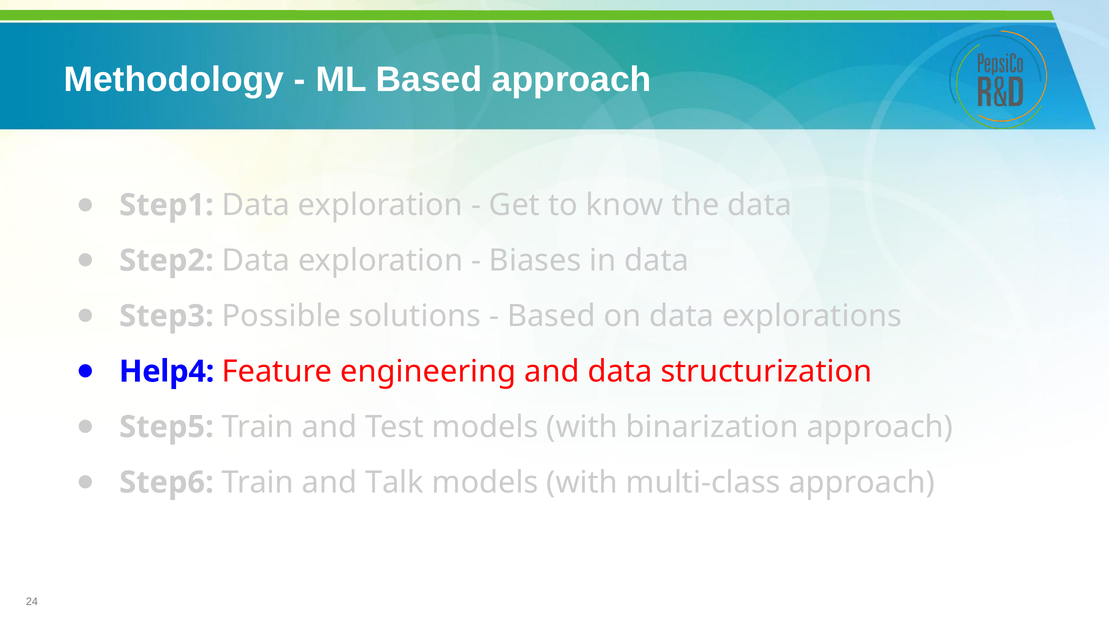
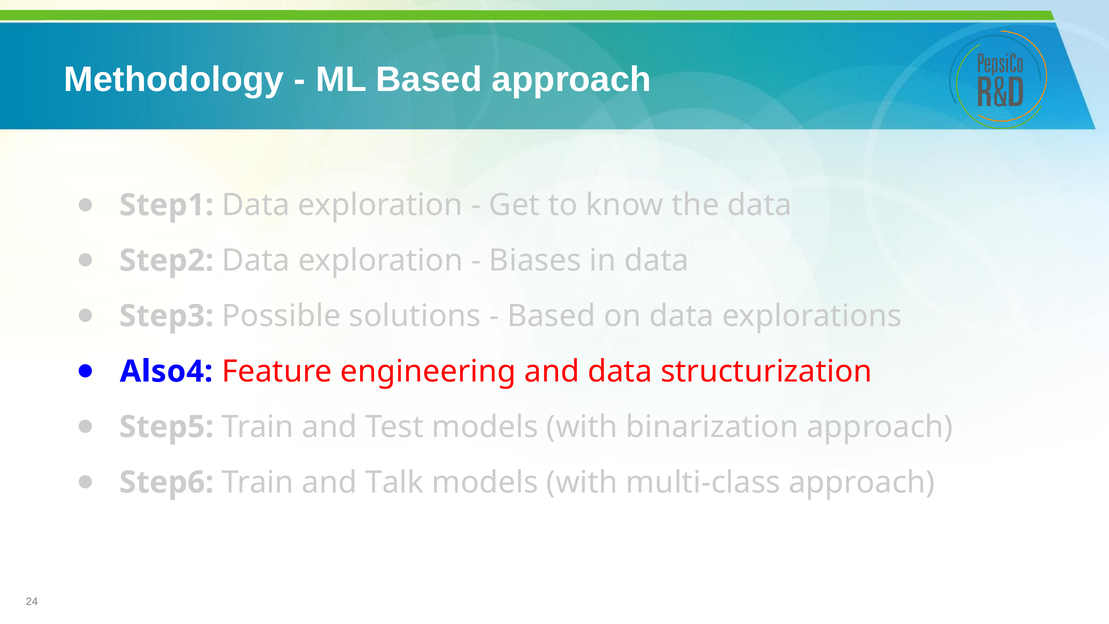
Help4: Help4 -> Also4 (166, 371)
